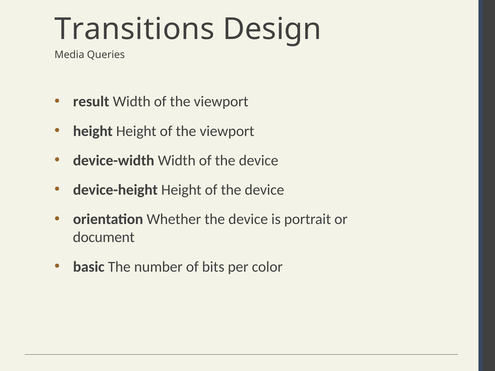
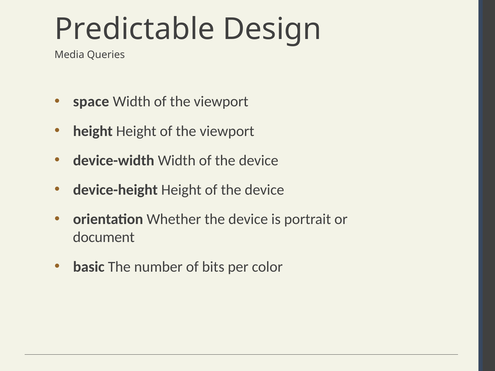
Transitions: Transitions -> Predictable (135, 29)
result: result -> space (91, 102)
